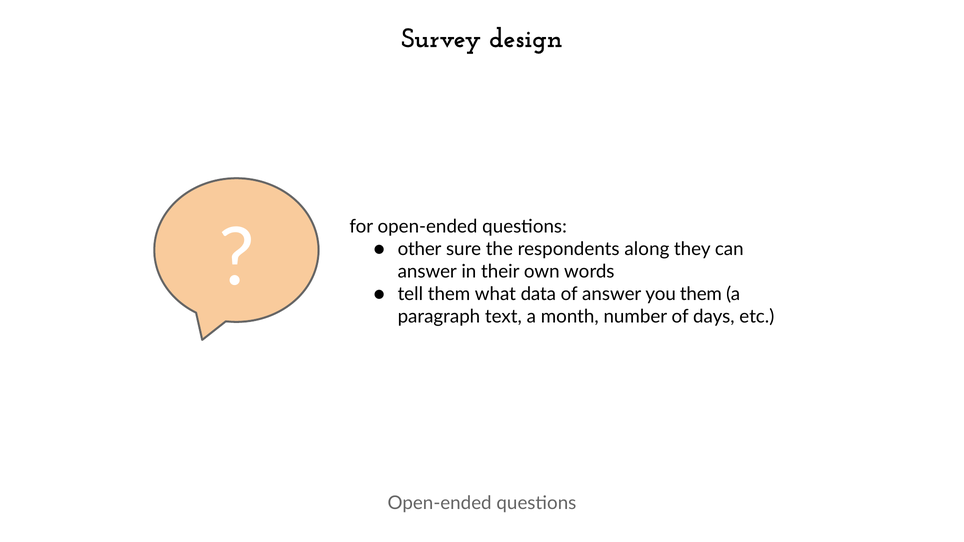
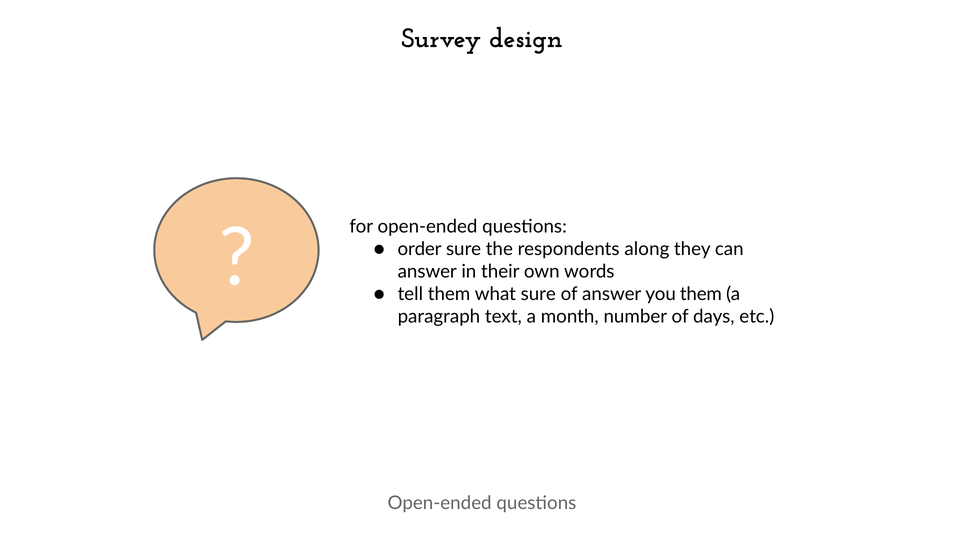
other: other -> order (420, 249)
what data: data -> sure (538, 294)
